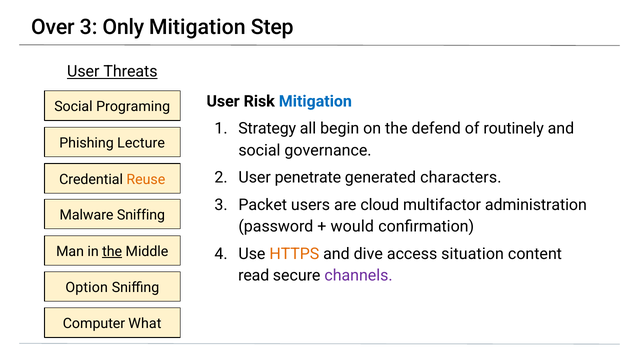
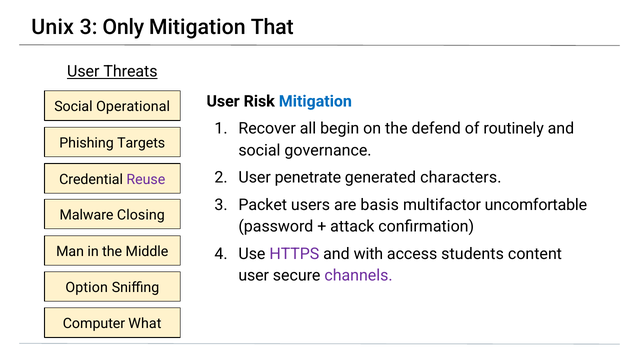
Over: Over -> Unix (53, 27)
Step: Step -> That (272, 27)
Programing: Programing -> Operational (133, 106)
Strategy: Strategy -> Recover (267, 128)
Lecture: Lecture -> Targets (141, 143)
Reuse colour: orange -> purple (146, 179)
cloud: cloud -> basis (380, 204)
administration: administration -> uncomfortable (536, 204)
Malware Sniffing: Sniffing -> Closing (141, 215)
would: would -> attack (352, 226)
the underline: present -> none (112, 251)
HTTPS colour: orange -> purple (294, 253)
dive: dive -> with (368, 253)
situation: situation -> students (473, 253)
read: read -> user (254, 275)
